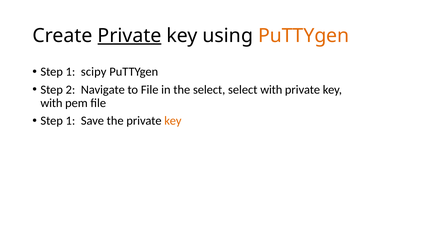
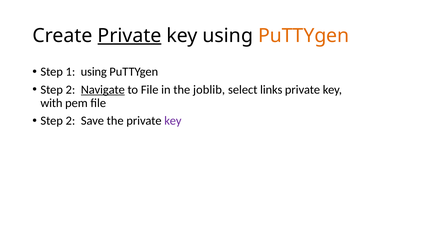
1 scipy: scipy -> using (94, 72)
Navigate underline: none -> present (103, 90)
the select: select -> joblib (209, 90)
select with: with -> links (271, 90)
1: 1 -> 2 (70, 121)
key colour: orange -> purple (173, 121)
